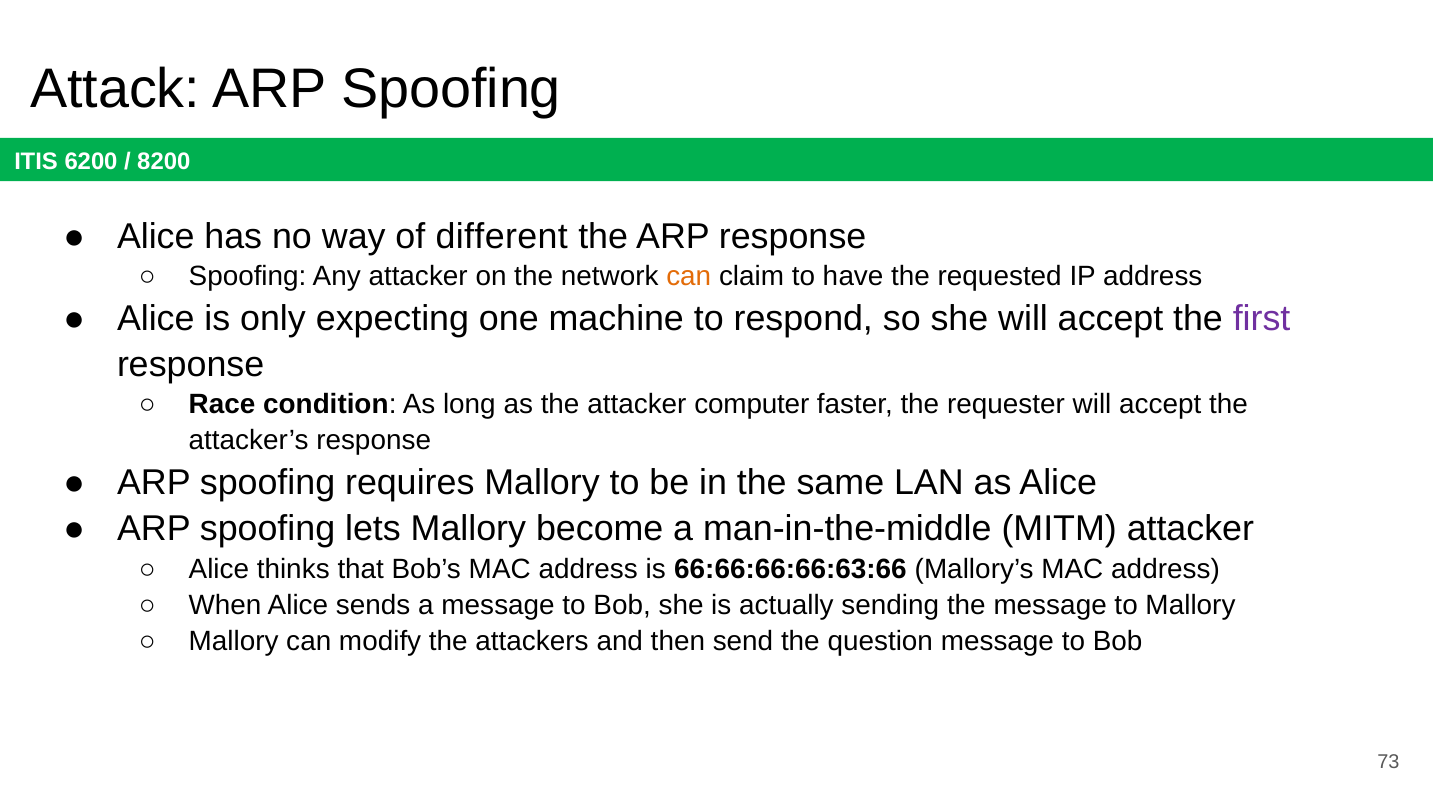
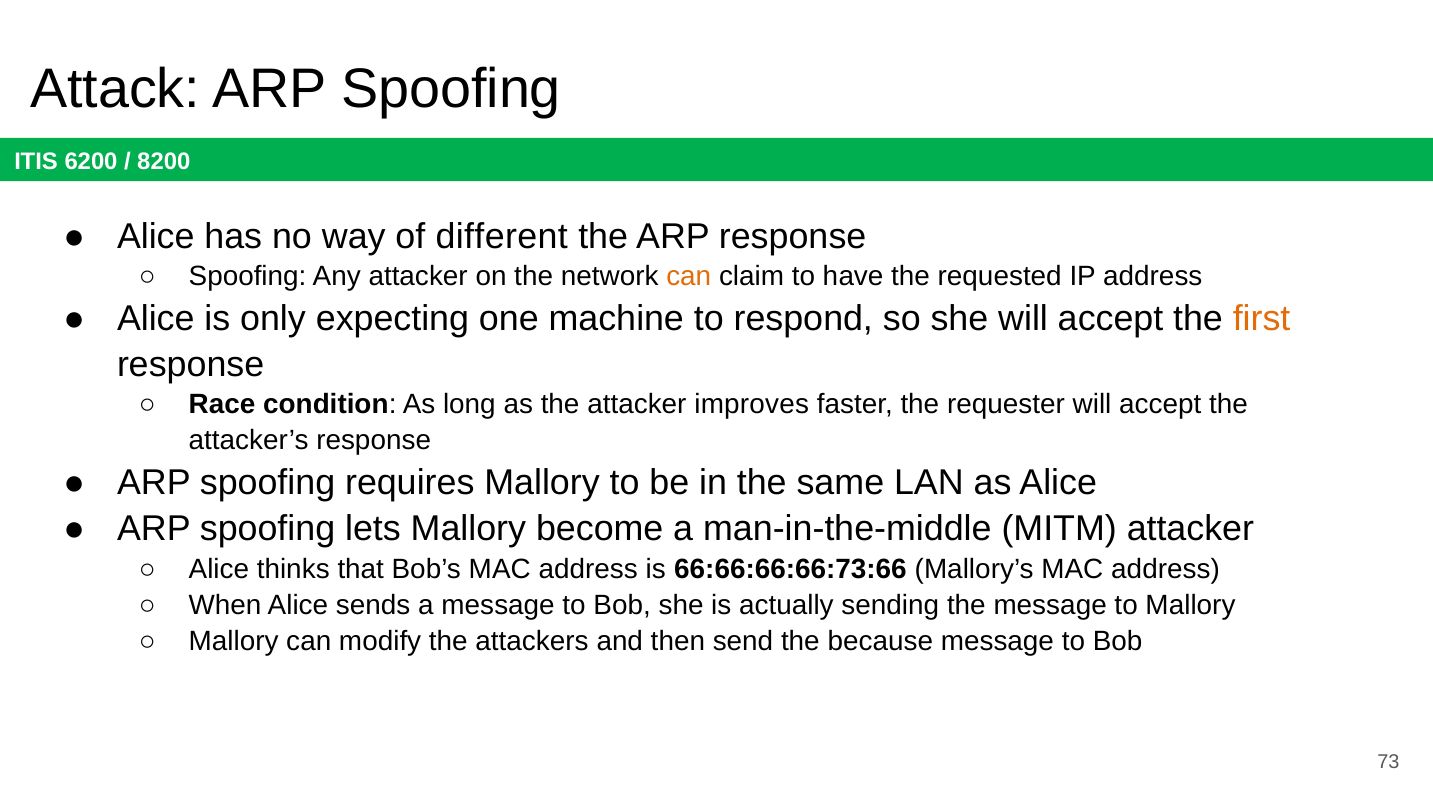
first colour: purple -> orange (1262, 318)
computer: computer -> improves (752, 405)
66:66:66:66:63:66: 66:66:66:66:63:66 -> 66:66:66:66:73:66 (790, 569)
question: question -> because (880, 641)
